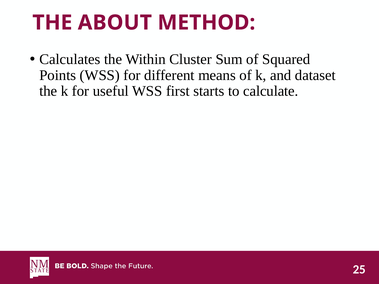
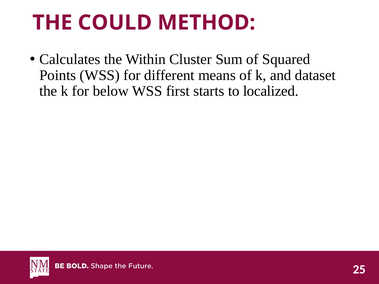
ABOUT: ABOUT -> COULD (115, 23)
useful: useful -> below (111, 91)
calculate: calculate -> localized (271, 91)
